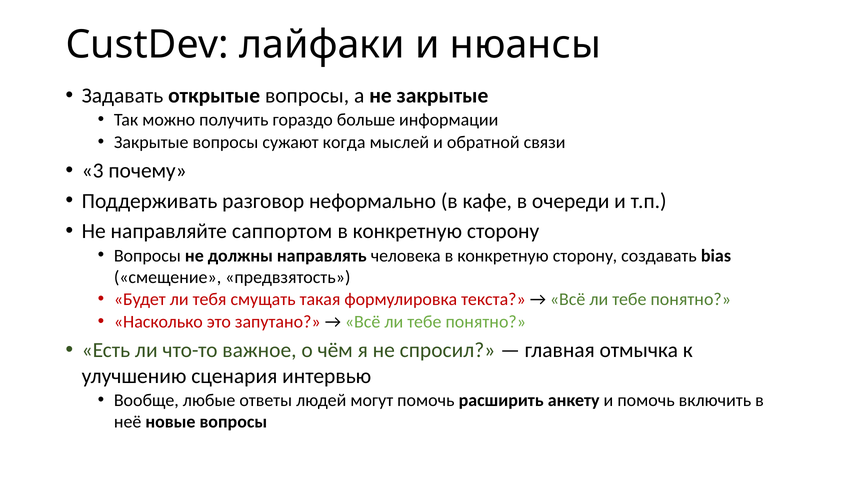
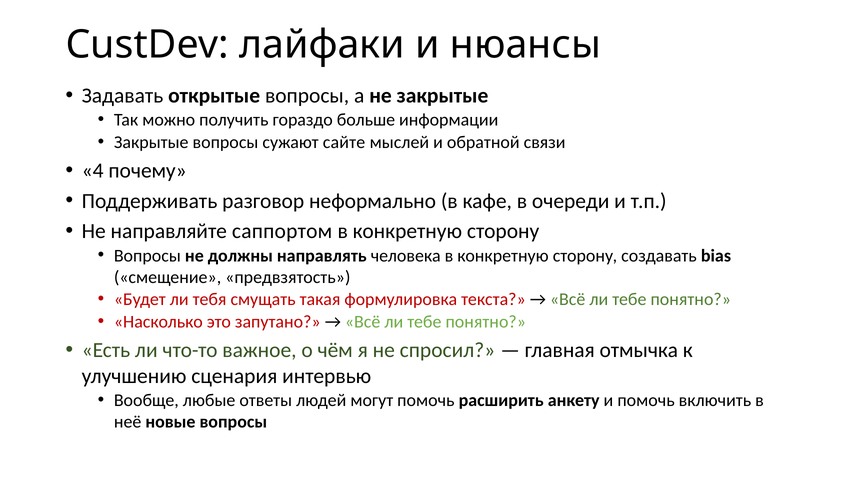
когда: когда -> сайте (344, 142)
3: 3 -> 4 (93, 171)
